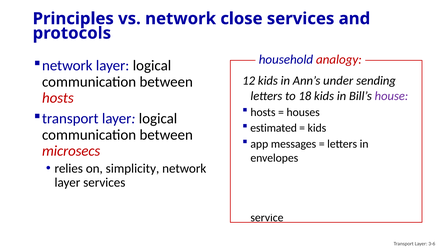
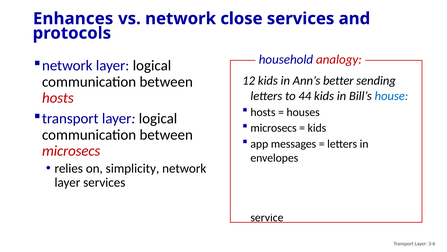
Principles: Principles -> Enhances (73, 19)
under: under -> better (338, 81)
18: 18 -> 44 (305, 96)
house colour: purple -> blue (391, 96)
estimated: estimated -> microsecs (274, 128)
